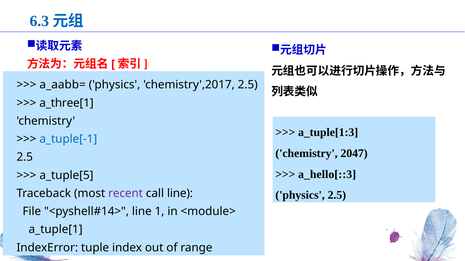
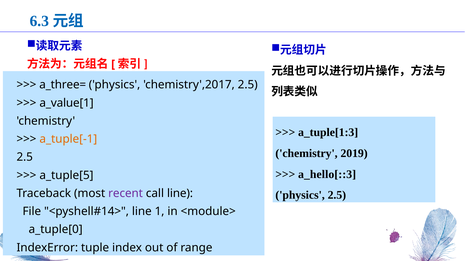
a_aabb=: a_aabb= -> a_three= (63, 85)
a_three[1: a_three[1 -> a_value[1 (67, 103)
a_tuple[-1 colour: blue -> orange (68, 139)
2047: 2047 -> 2019 (354, 154)
a_tuple[1: a_tuple[1 -> a_tuple[0 (56, 230)
